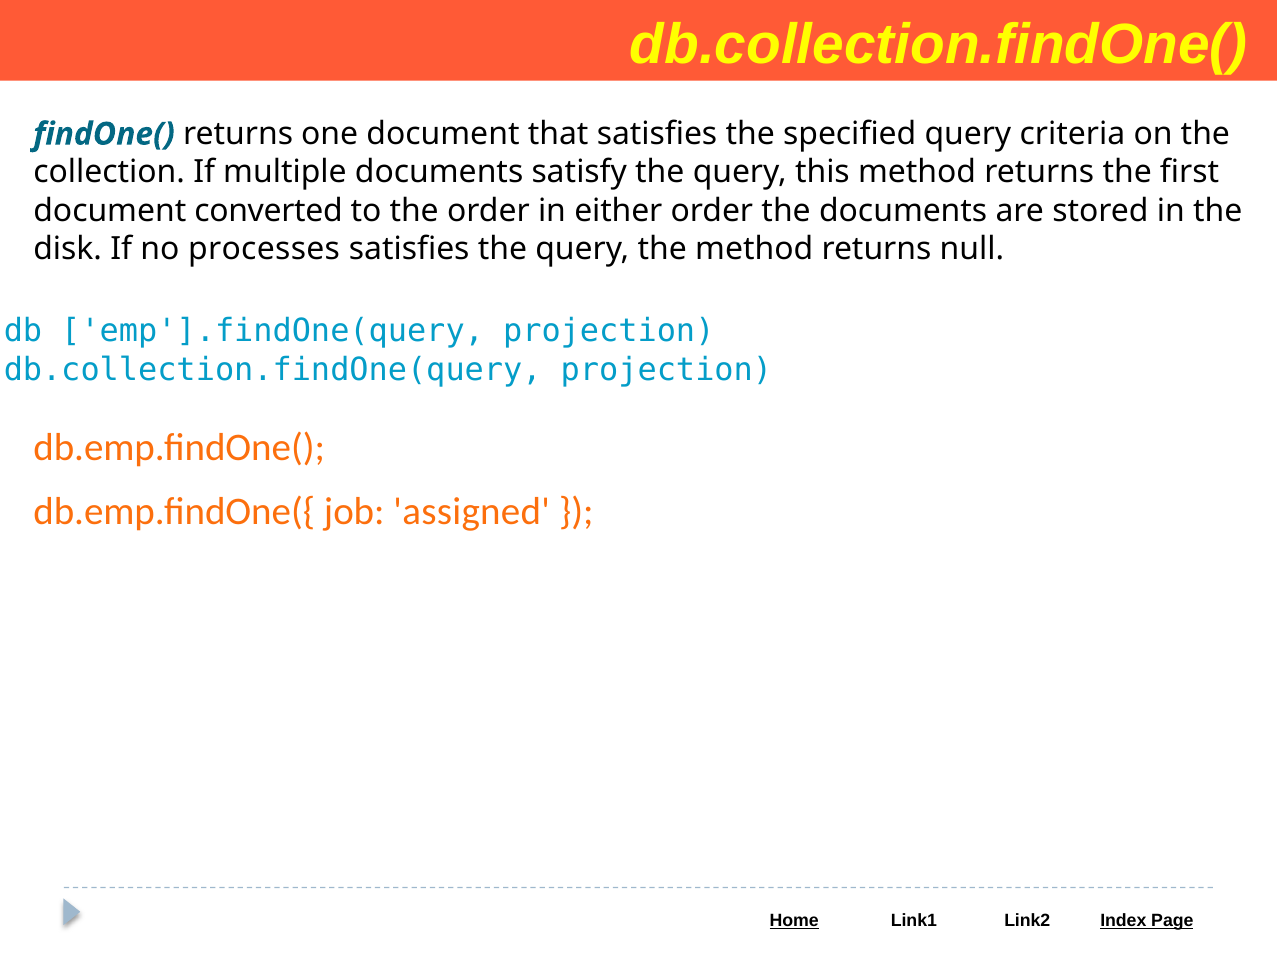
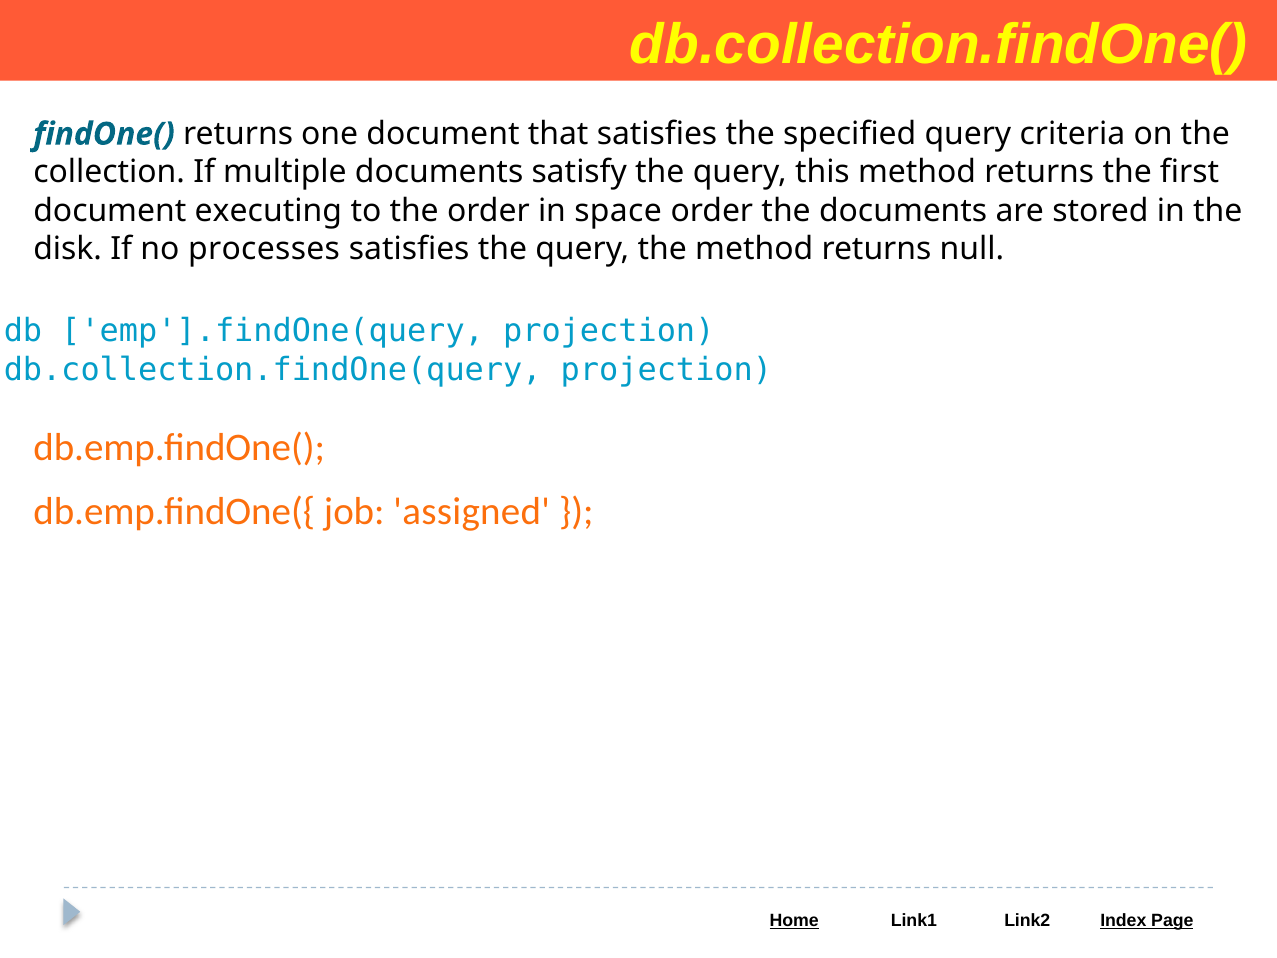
converted: converted -> executing (268, 211)
either: either -> space (618, 211)
